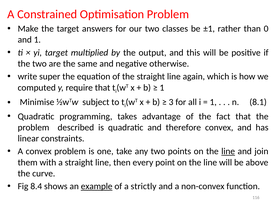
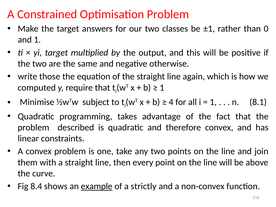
super: super -> those (50, 77)
3: 3 -> 4 (171, 102)
line underline: present -> none (228, 151)
